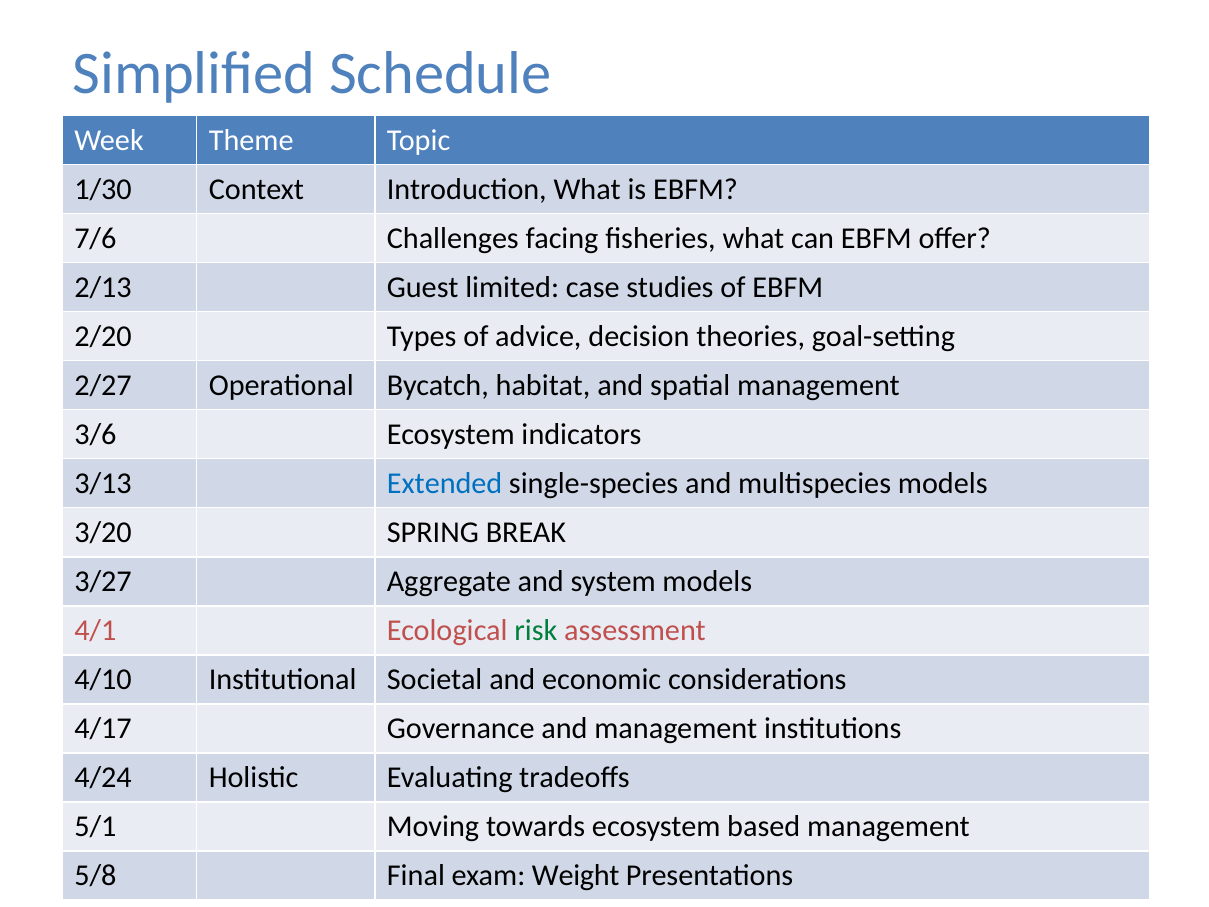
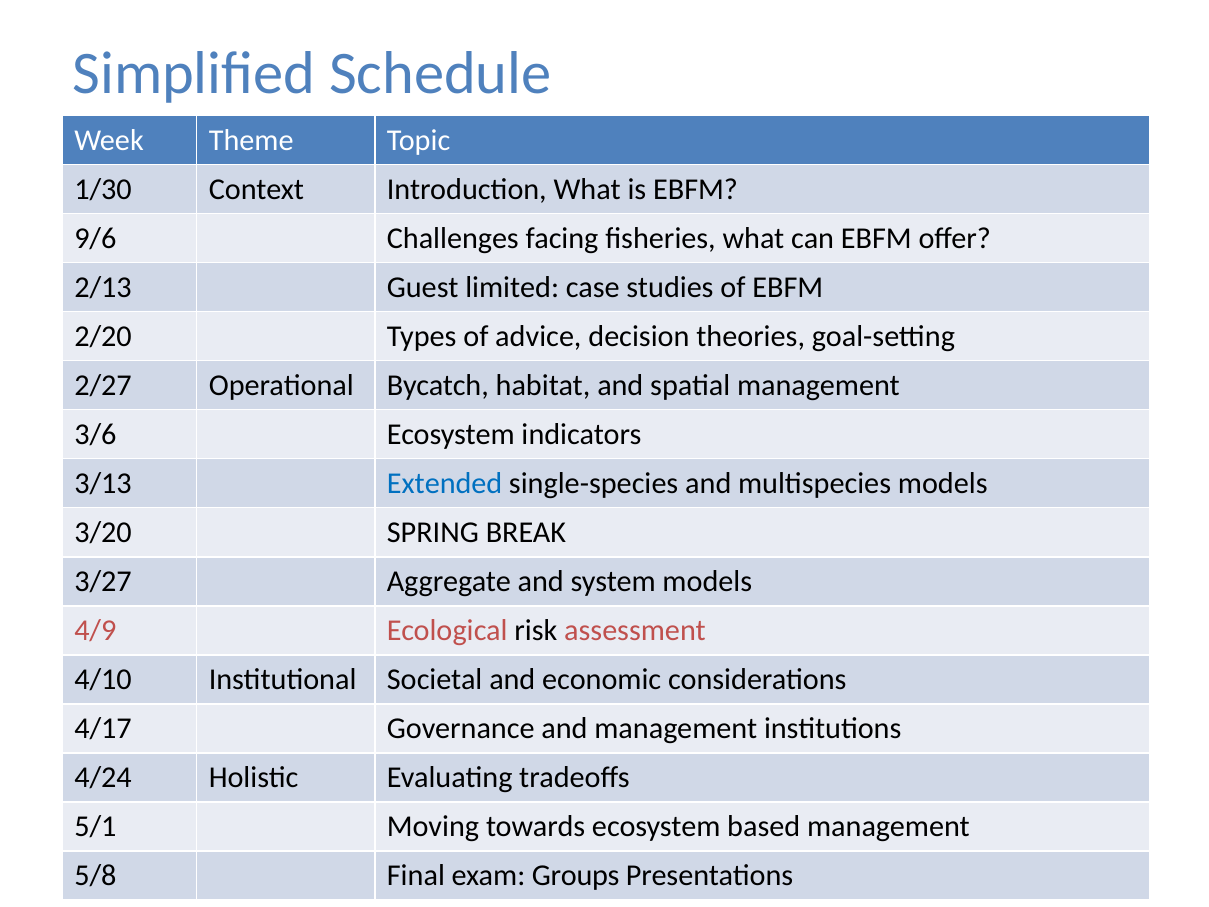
7/6: 7/6 -> 9/6 (95, 238)
4/1: 4/1 -> 4/9 (95, 631)
risk colour: green -> black (536, 631)
Weight: Weight -> Groups (576, 876)
